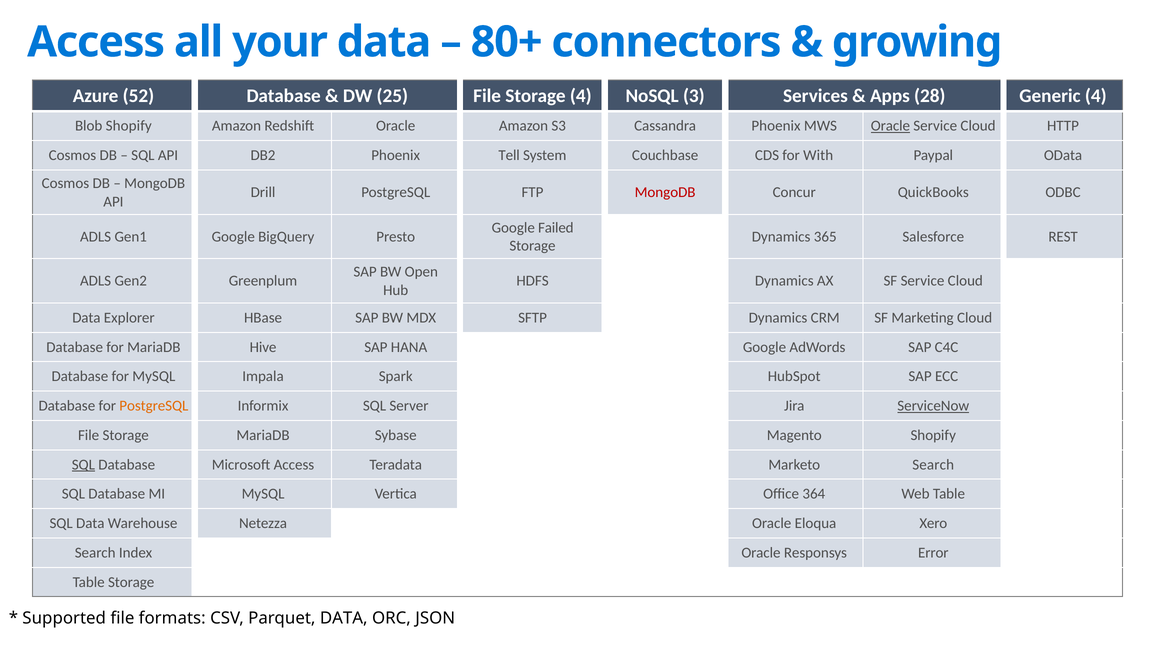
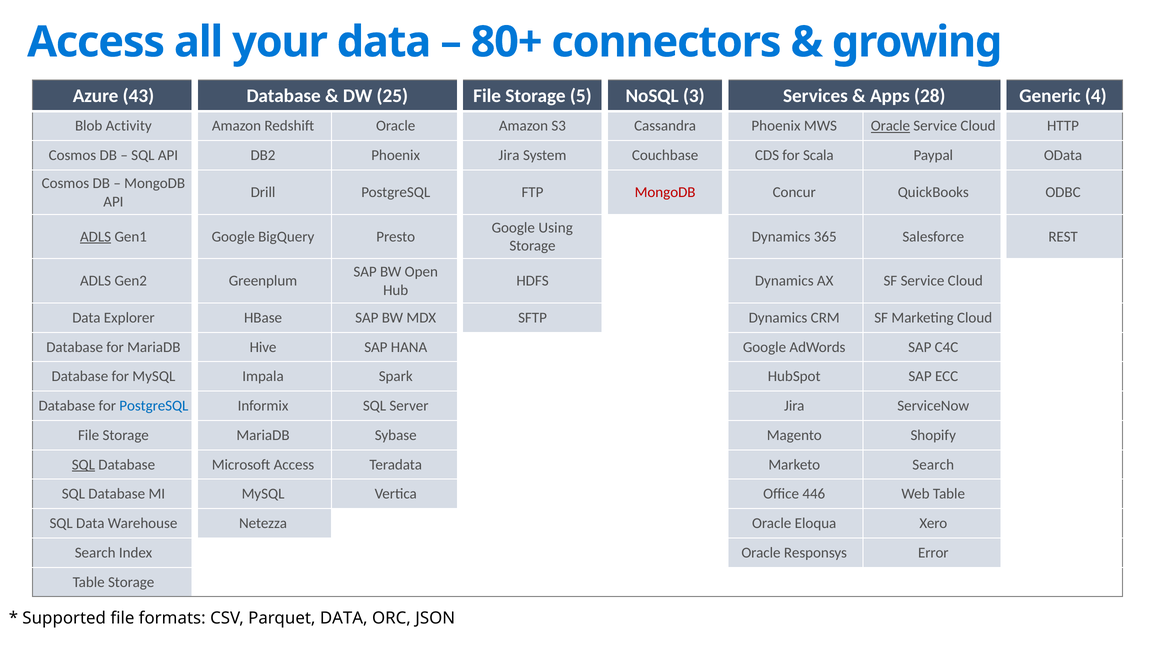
52: 52 -> 43 (138, 96)
Storage 4: 4 -> 5 (581, 96)
Blob Shopify: Shopify -> Activity (129, 126)
Phoenix Tell: Tell -> Jira (509, 155)
With: With -> Scala (818, 155)
Failed: Failed -> Using (556, 228)
ADLS underline: none -> present (96, 236)
PostgreSQL colour: orange -> blue (154, 406)
ServiceNow underline: present -> none (933, 406)
364: 364 -> 446 (814, 494)
